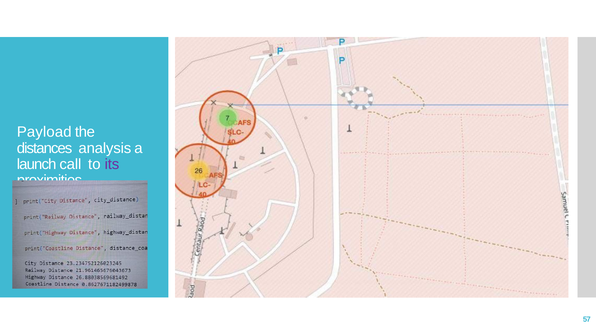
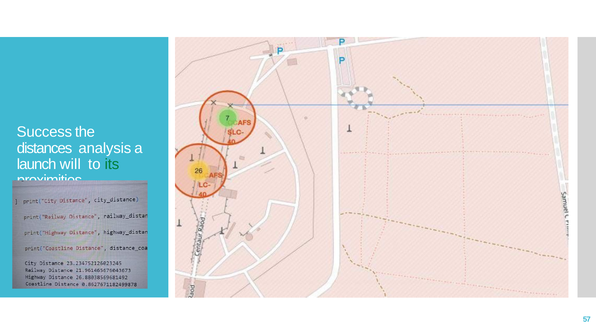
Payload: Payload -> Success (44, 132)
call: call -> will (70, 164)
its colour: purple -> green (112, 164)
